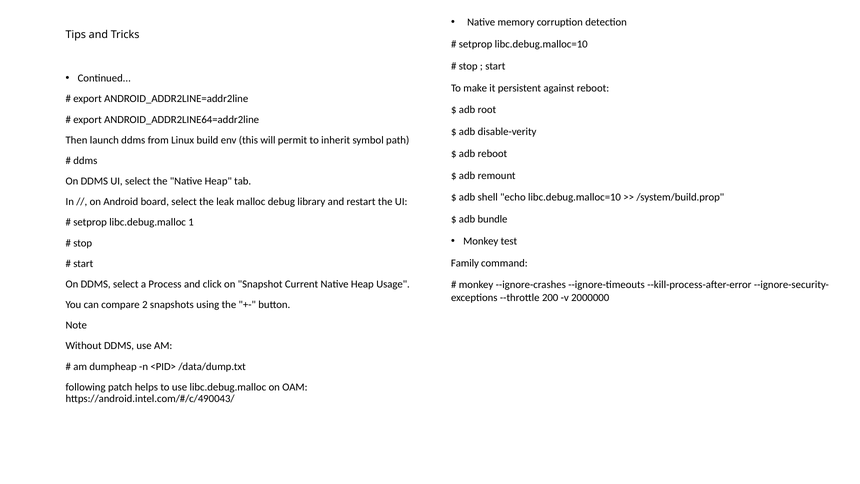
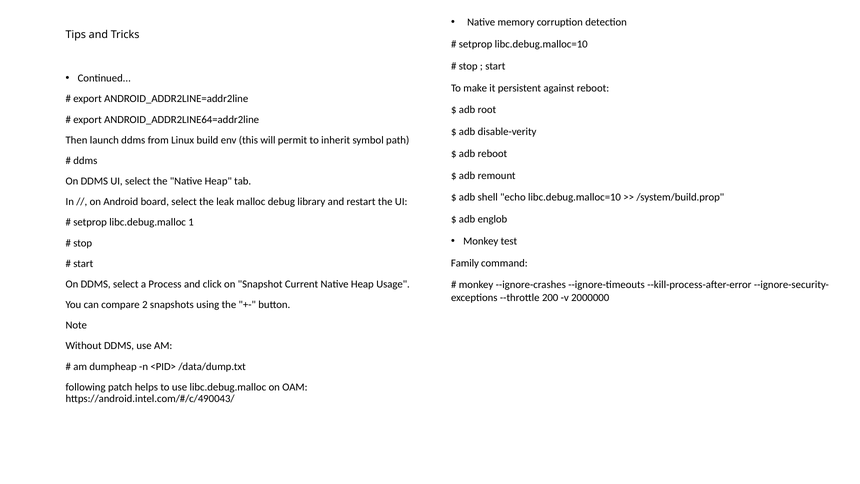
bundle: bundle -> englob (492, 219)
